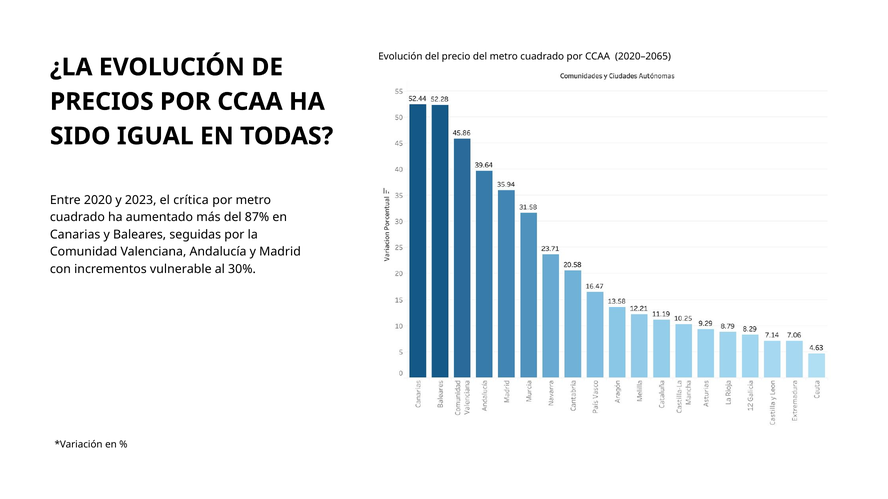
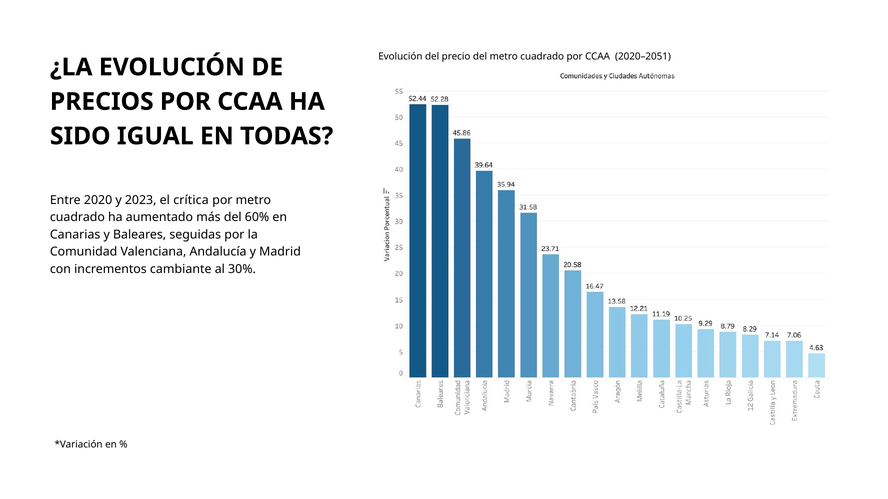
2020–2065: 2020–2065 -> 2020–2051 (643, 57)
87%: 87% -> 60% (257, 217)
vulnerable: vulnerable -> cambiante (181, 269)
